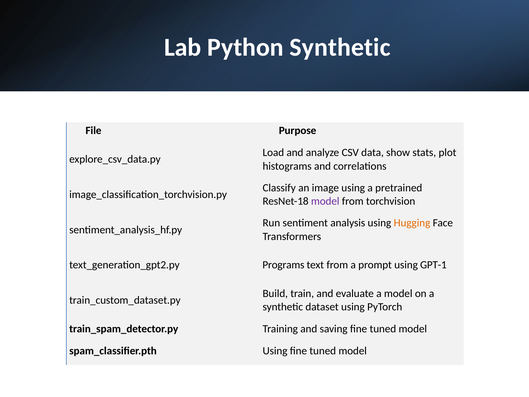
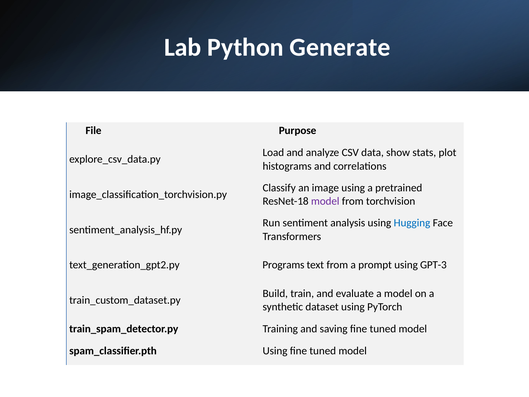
Python Synthetic: Synthetic -> Generate (340, 47)
Hugging colour: orange -> blue (412, 223)
GPT-1: GPT-1 -> GPT-3 (433, 265)
